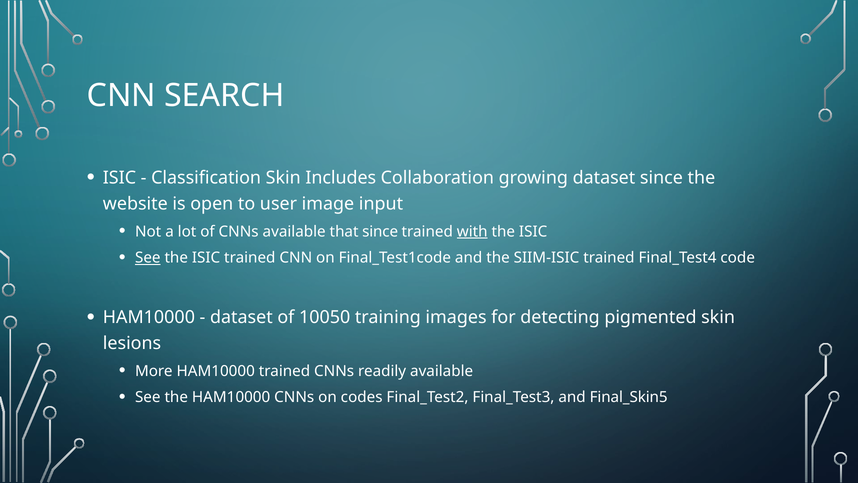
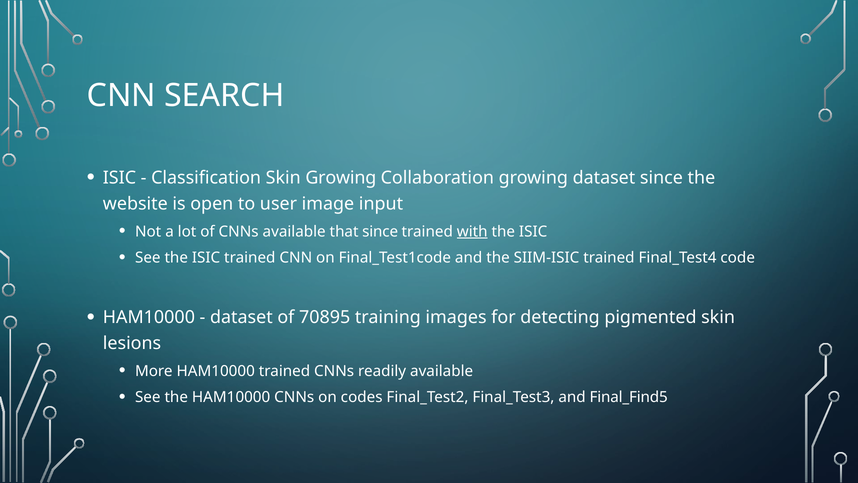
Skin Includes: Includes -> Growing (341, 178)
See underline: present -> none (148, 258)
10050: 10050 -> 70895 (325, 317)
Final_Skin5: Final_Skin5 -> Final_Find5 (629, 397)
